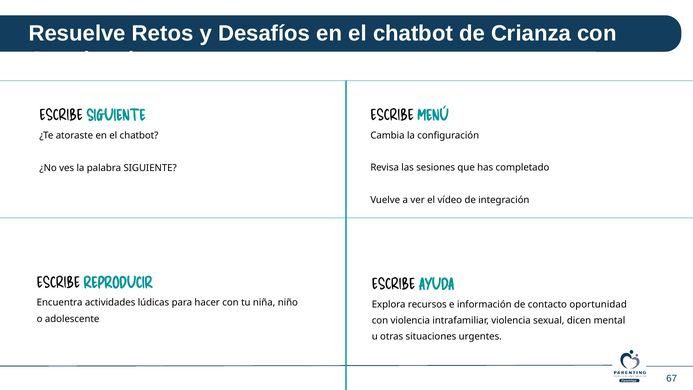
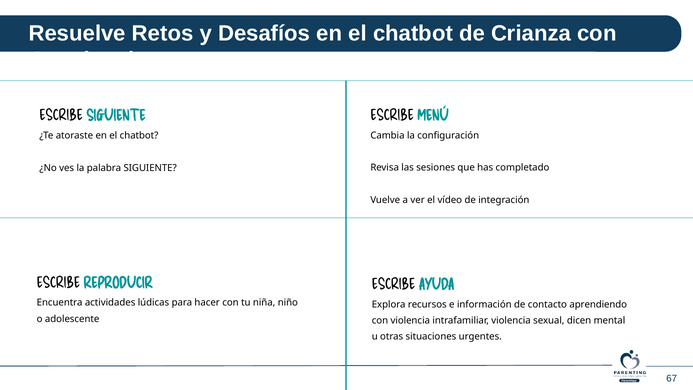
oportunidad: oportunidad -> aprendiendo (598, 304)
